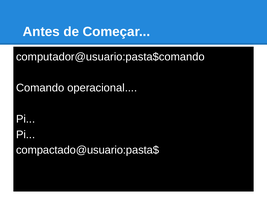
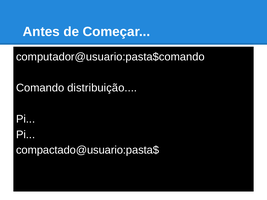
operacional: operacional -> distribuição (102, 88)
